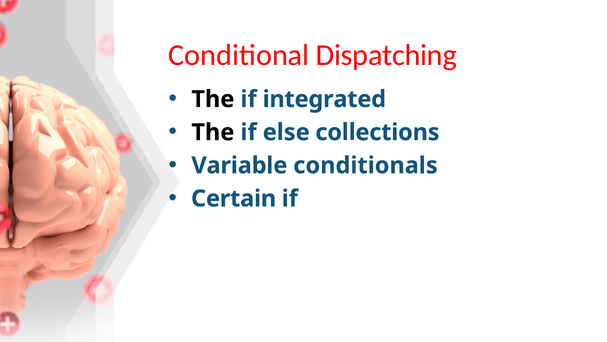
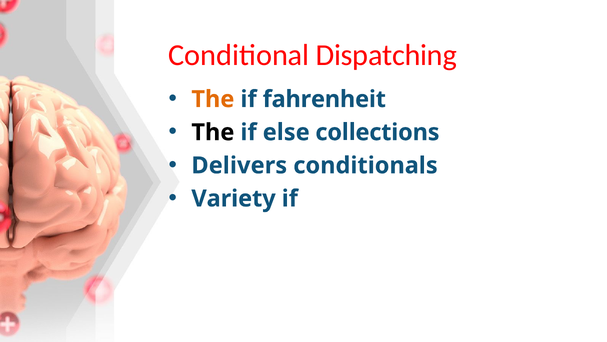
The colour: black -> orange (213, 99)
integrated: integrated -> fahrenheit (324, 99)
Variable: Variable -> Delivers (239, 165)
Certain: Certain -> Variety (234, 198)
